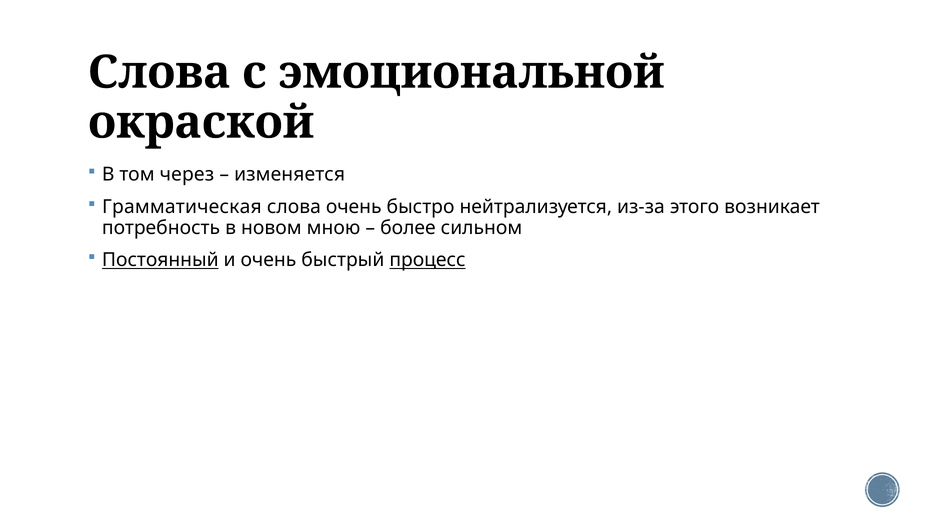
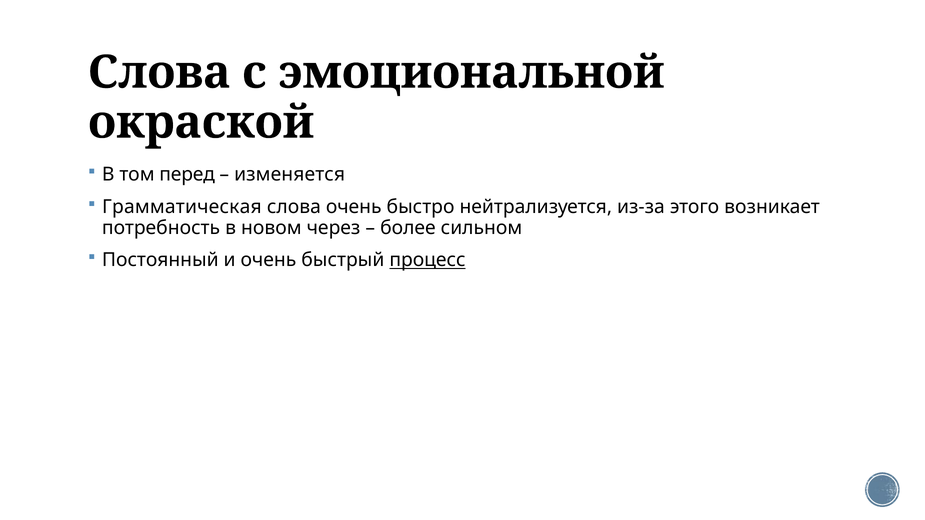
через: через -> перед (187, 175)
мною: мною -> через (334, 228)
Постоянный underline: present -> none (160, 260)
